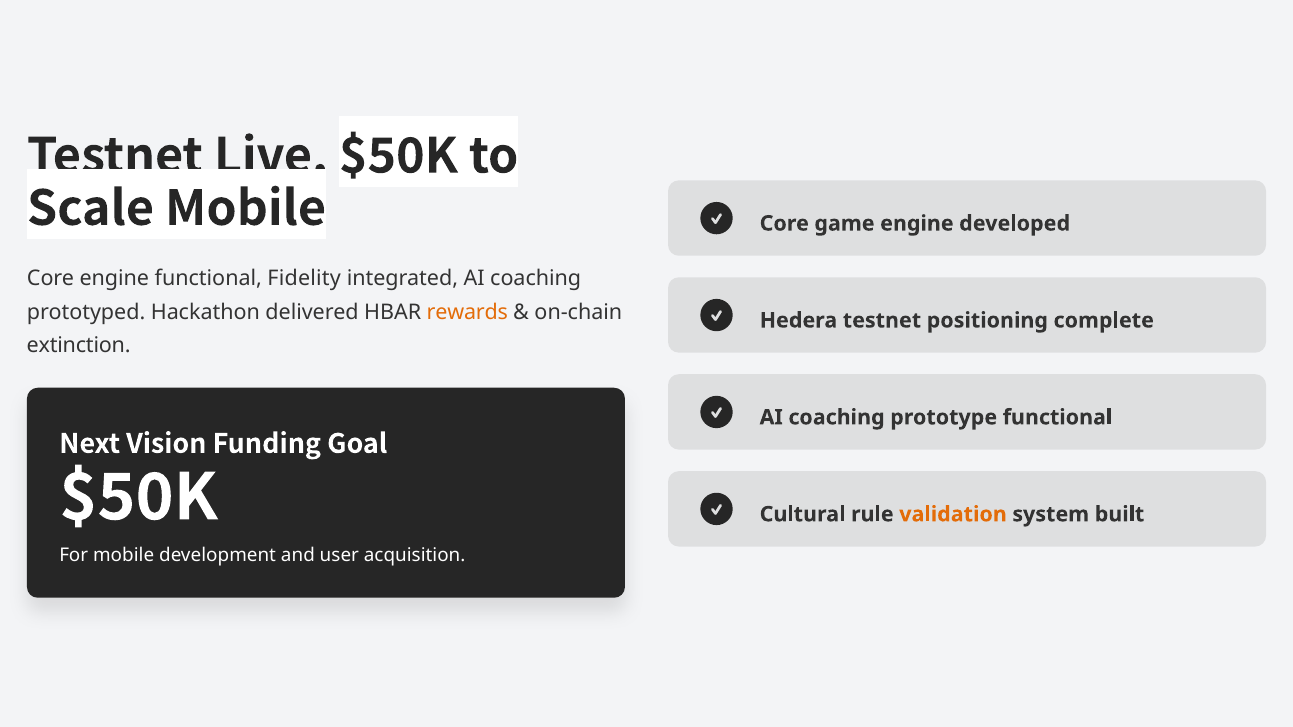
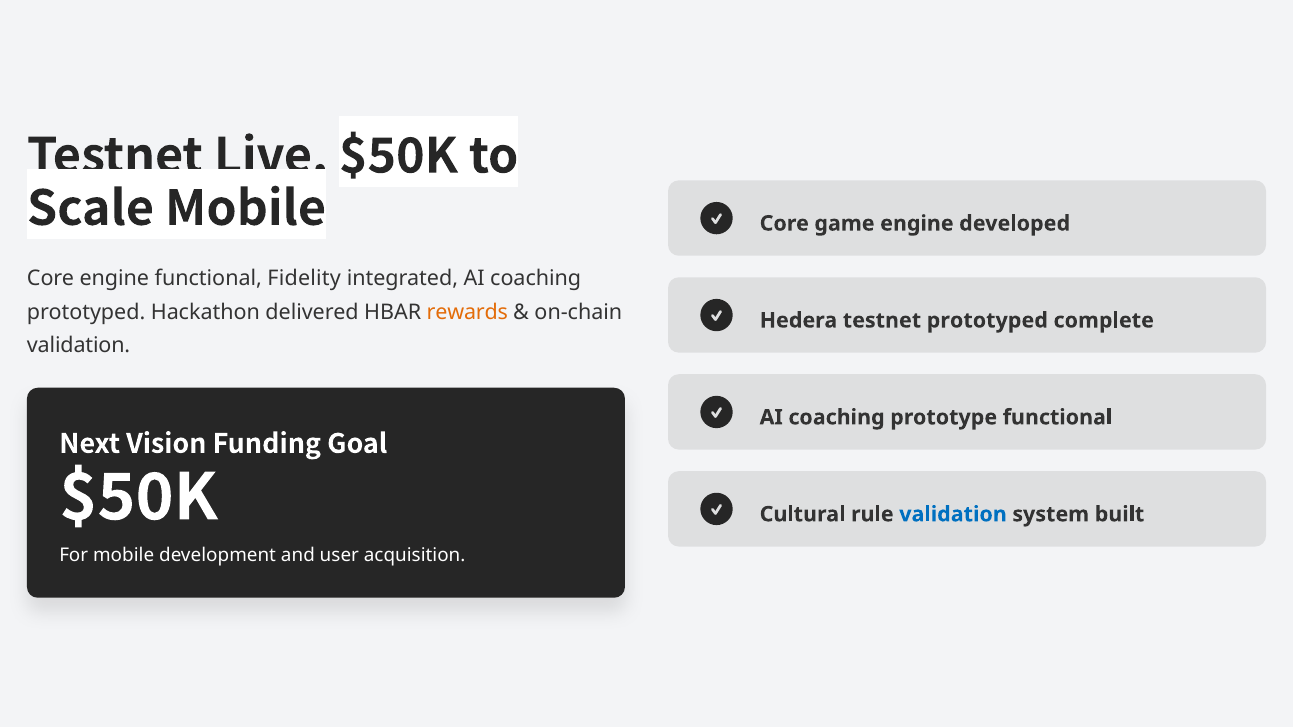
testnet positioning: positioning -> prototyped (987, 321)
extinction: extinction -> validation (79, 346)
validation colour: orange -> blue (953, 514)
